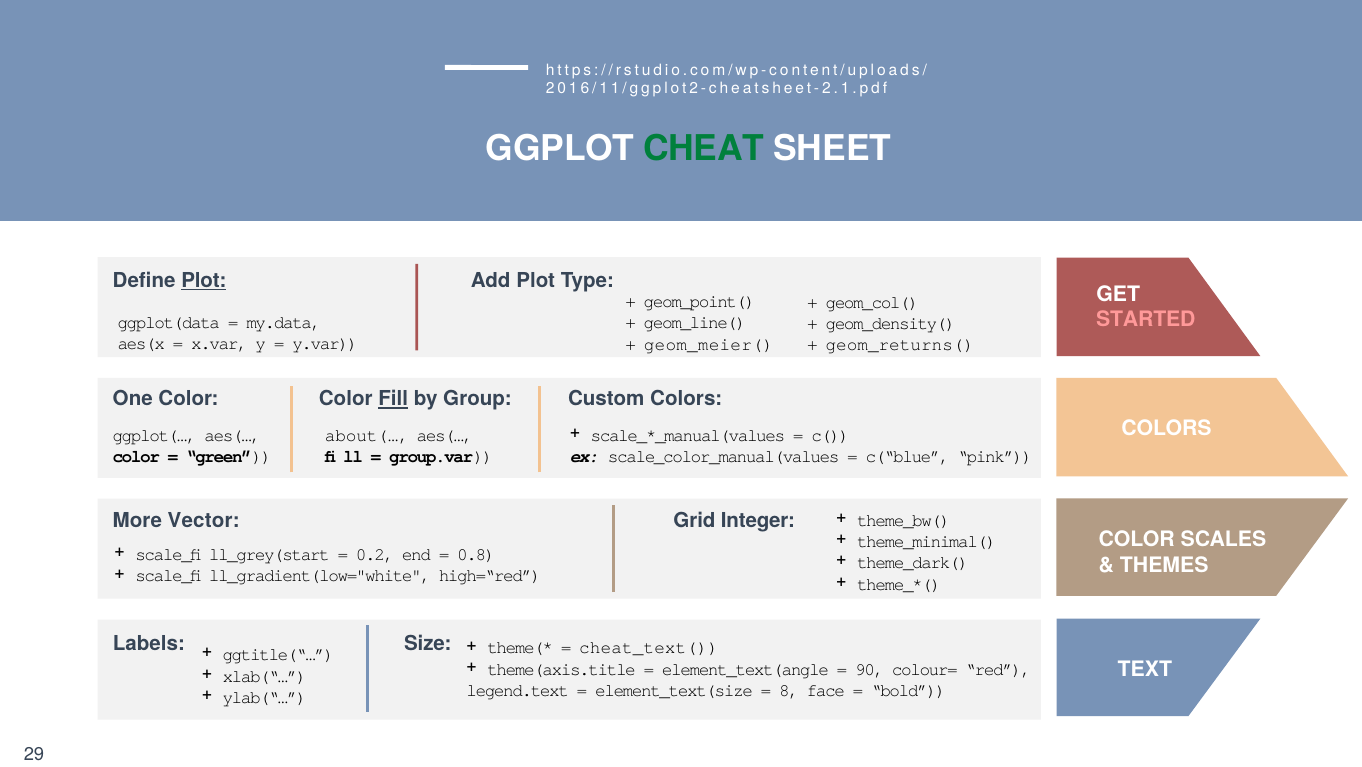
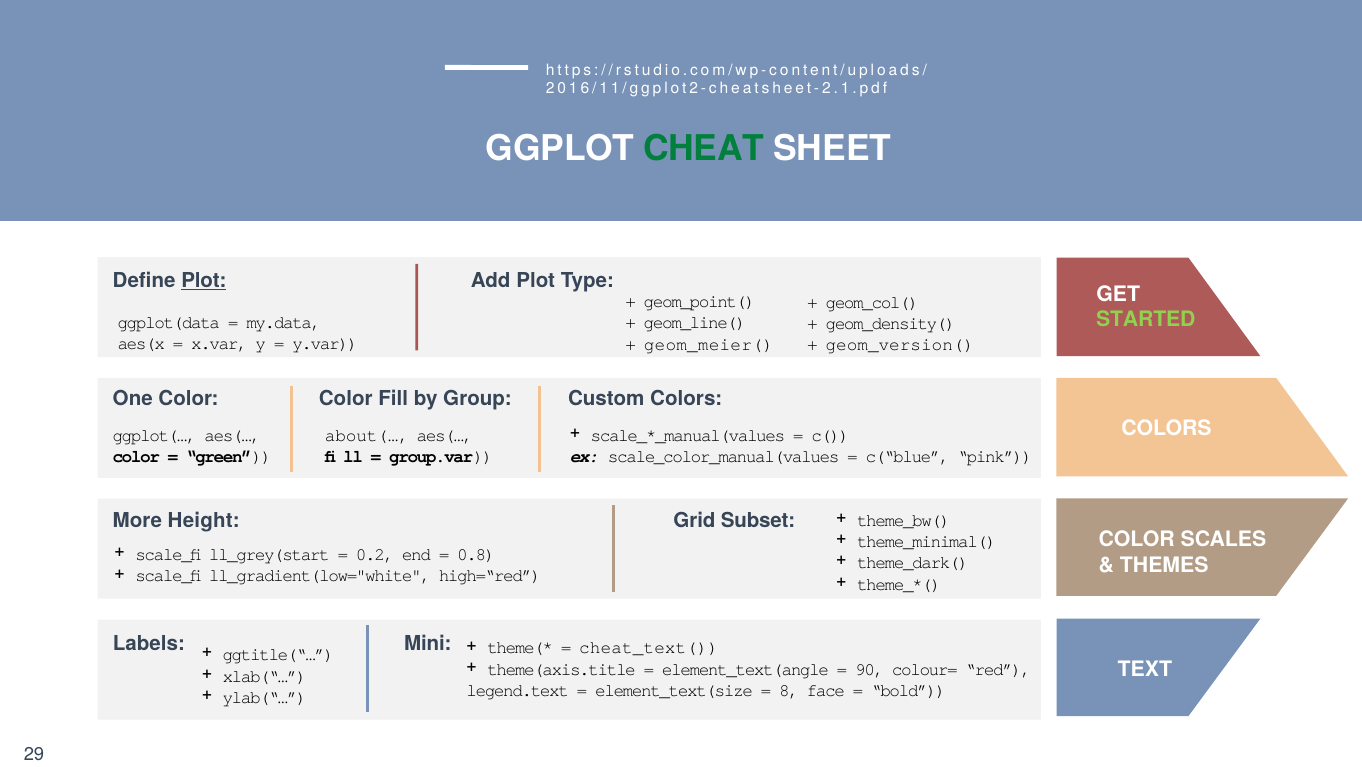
STARTED colour: pink -> light green (1146, 320)
geom_returns(: geom_returns( -> geom_version( (900, 345)
Fill underline: present -> none (393, 399)
Vector: Vector -> Height (204, 521)
Integer: Integer -> Subset (758, 521)
Size: Size -> Mini (428, 643)
